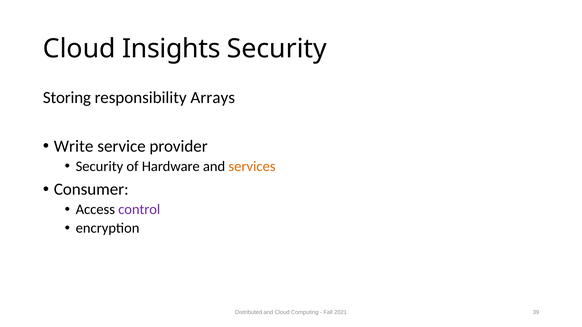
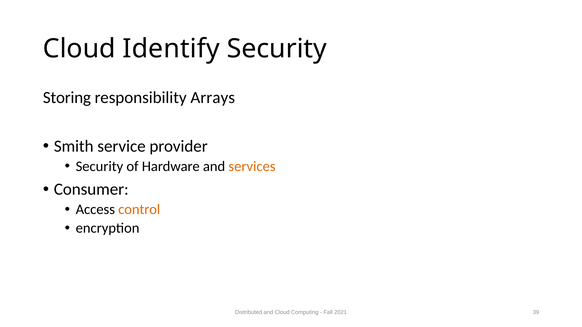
Insights: Insights -> Identify (171, 49)
Write: Write -> Smith (74, 146)
control colour: purple -> orange (139, 210)
